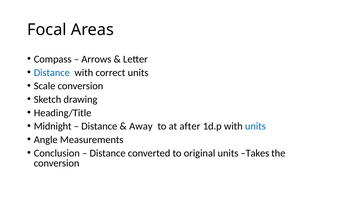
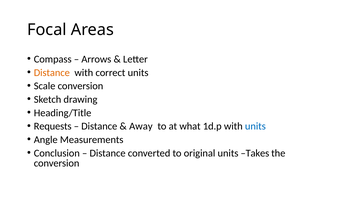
Distance colour: blue -> orange (52, 73)
Midnight: Midnight -> Requests (53, 126)
after: after -> what (190, 126)
